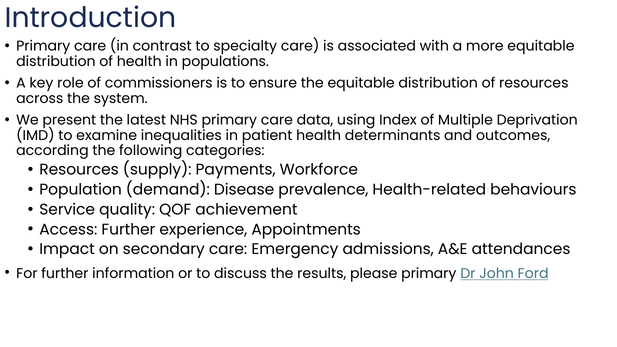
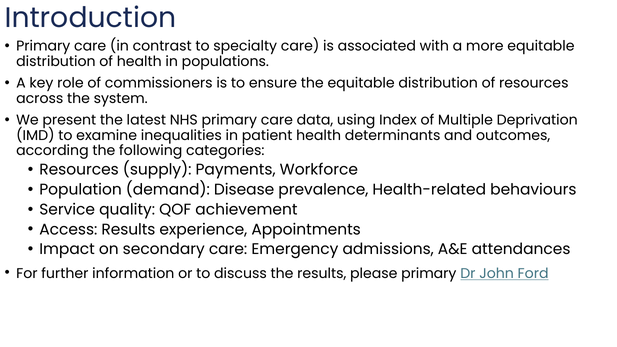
Access Further: Further -> Results (128, 230)
